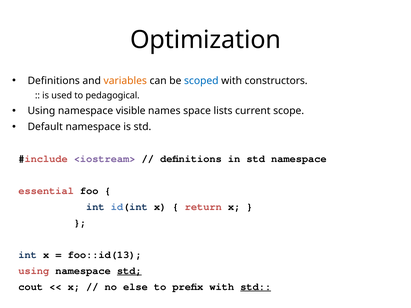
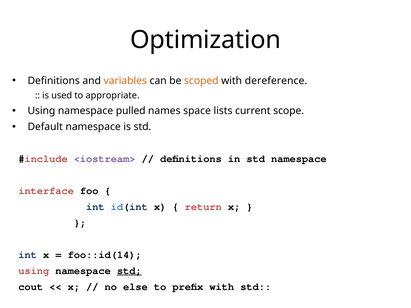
scoped colour: blue -> orange (201, 81)
constructors: constructors -> dereference (276, 81)
pedagogical: pedagogical -> appropriate (112, 96)
visible: visible -> pulled (131, 111)
essential: essential -> interface (46, 191)
foo::id(13: foo::id(13 -> foo::id(14 (105, 255)
std underline: present -> none (256, 287)
